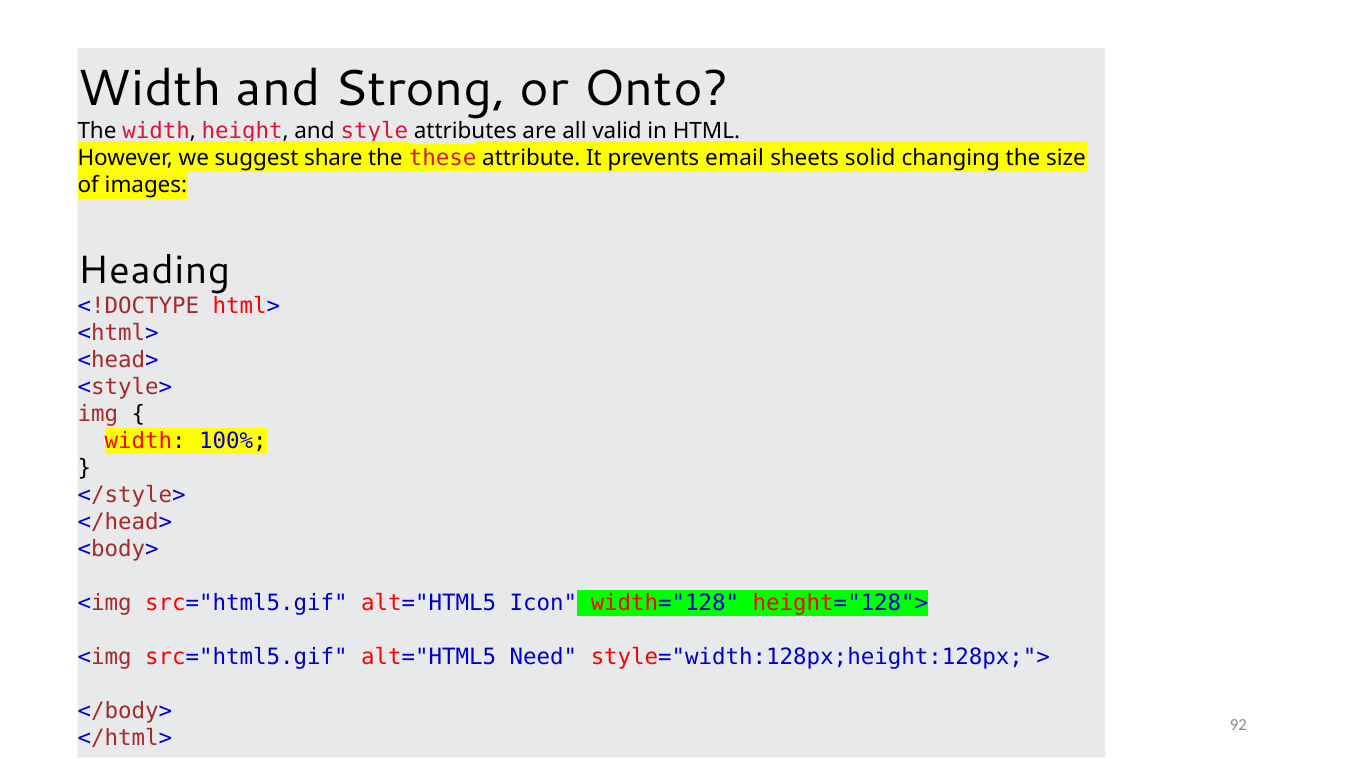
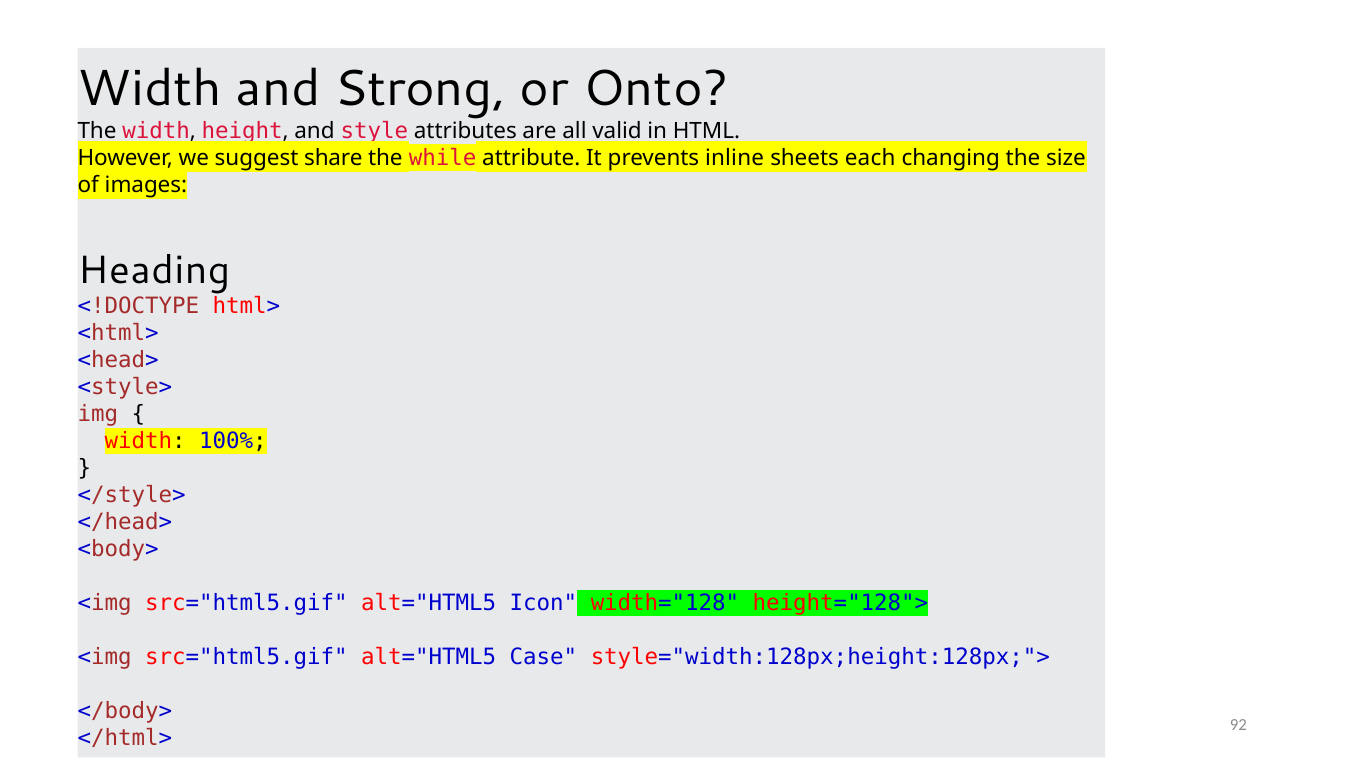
these: these -> while (443, 158)
email: email -> inline (735, 158)
solid: solid -> each (870, 158)
Need: Need -> Case (543, 657)
